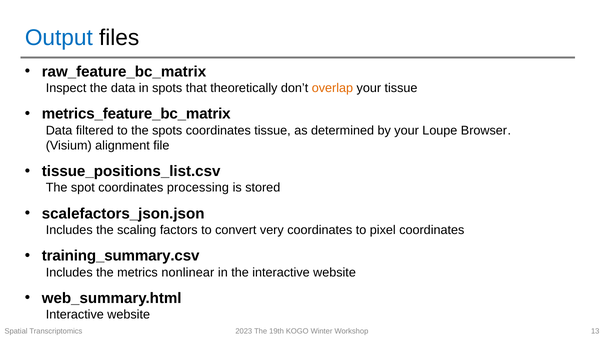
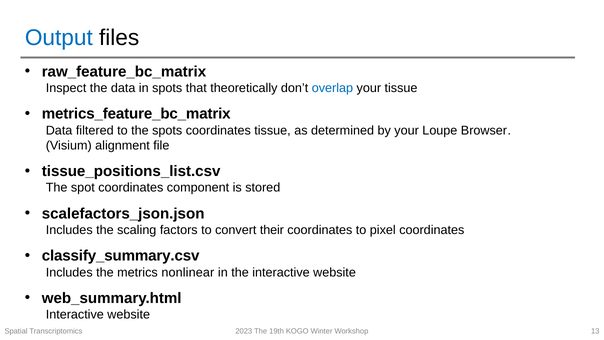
overlap colour: orange -> blue (332, 88)
processing: processing -> component (198, 188)
very: very -> their (272, 230)
training_summary.csv: training_summary.csv -> classify_summary.csv (121, 256)
